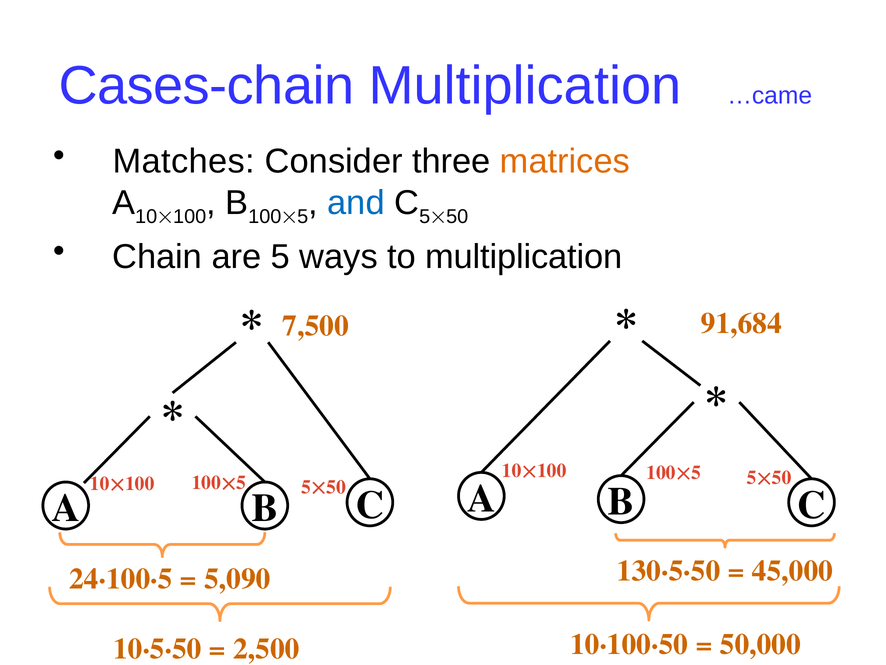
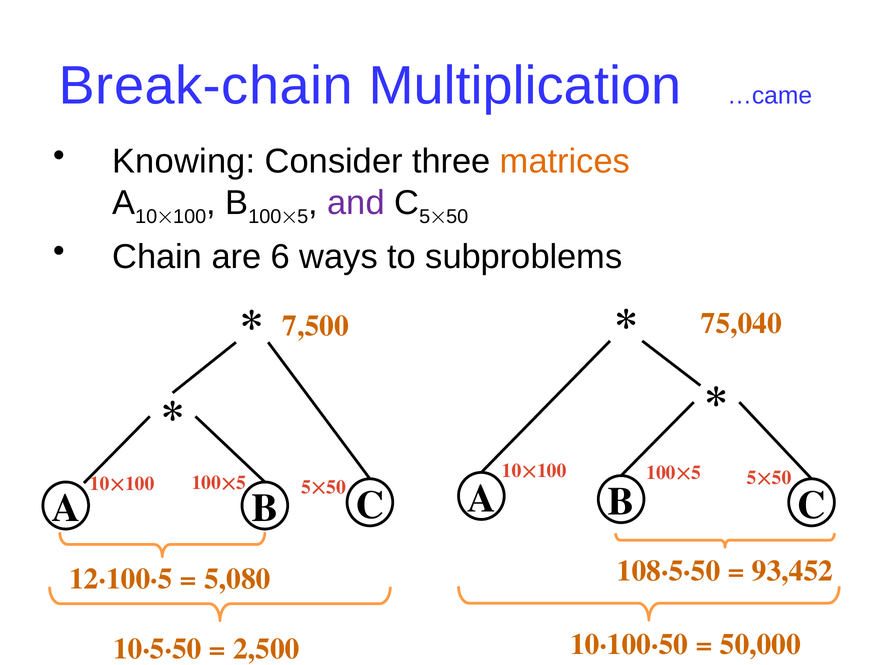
Cases-chain: Cases-chain -> Break-chain (206, 86)
Matches: Matches -> Knowing (184, 161)
and colour: blue -> purple (356, 203)
5: 5 -> 6 (280, 257)
to multiplication: multiplication -> subproblems (524, 257)
91,684: 91,684 -> 75,040 (741, 323)
130·5·50: 130·5·50 -> 108·5·50 (669, 570)
45,000: 45,000 -> 93,452 (792, 570)
24·100·5: 24·100·5 -> 12·100·5 (121, 578)
5,090: 5,090 -> 5,080 (237, 578)
